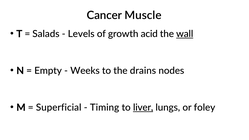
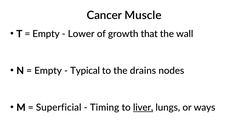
Salads: Salads -> Empty (46, 34)
Levels: Levels -> Lower (81, 34)
acid: acid -> that (149, 34)
wall underline: present -> none (185, 34)
Weeks: Weeks -> Typical (85, 71)
foley: foley -> ways (205, 108)
